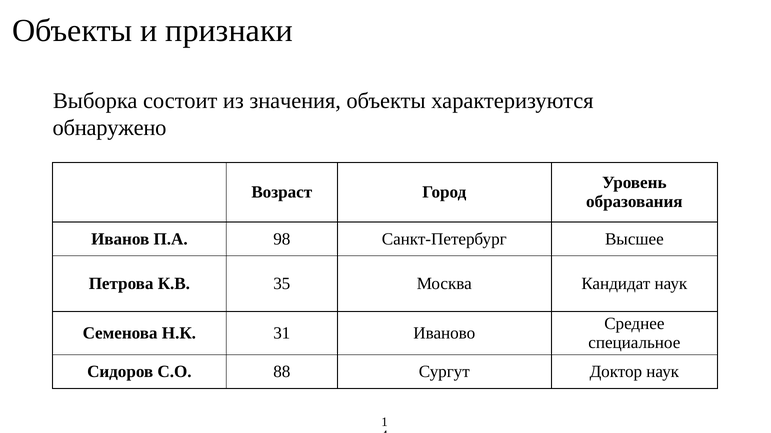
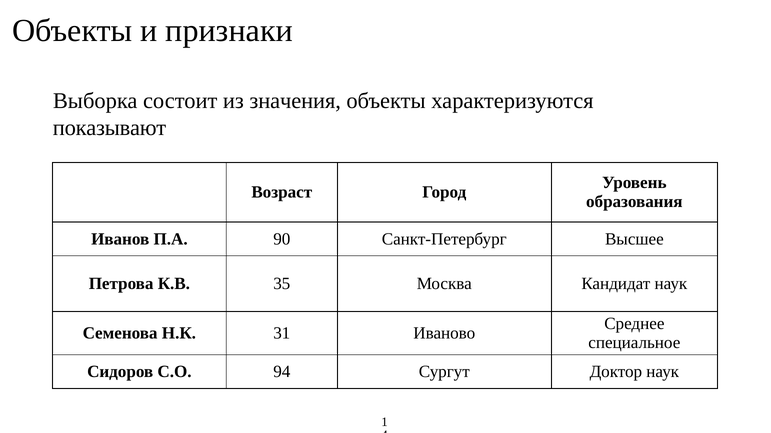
обнаружено: обнаружено -> показывают (110, 128)
98: 98 -> 90 (282, 239)
88: 88 -> 94 (282, 372)
